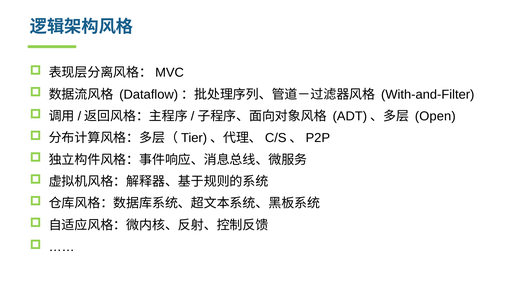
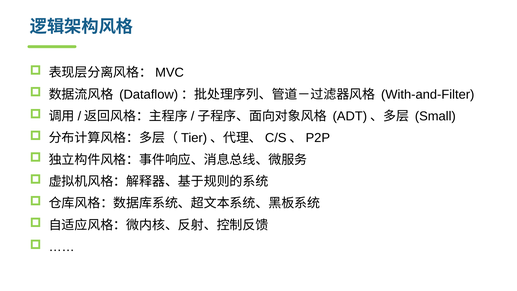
Open: Open -> Small (435, 116)
